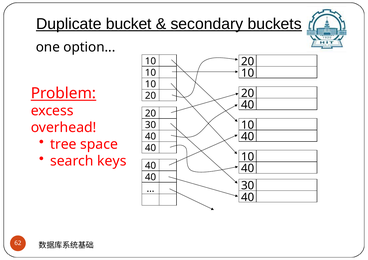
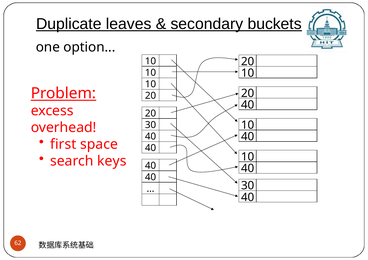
bucket: bucket -> leaves (129, 24)
tree: tree -> first (63, 144)
